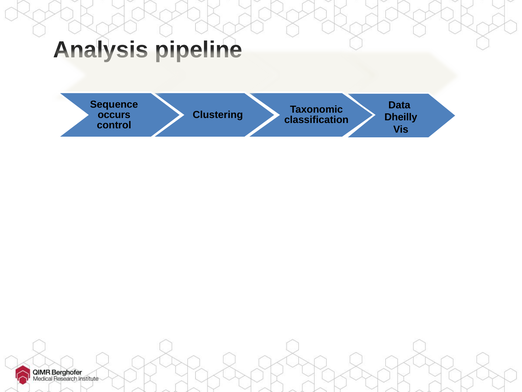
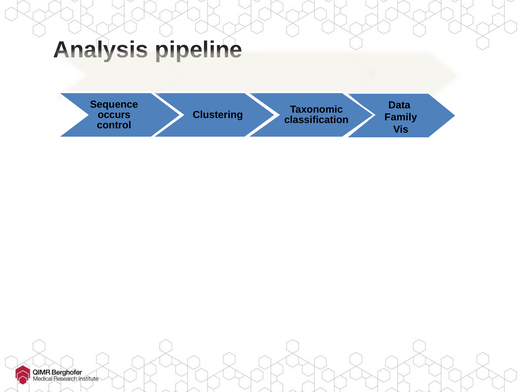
Dheilly: Dheilly -> Family (401, 117)
